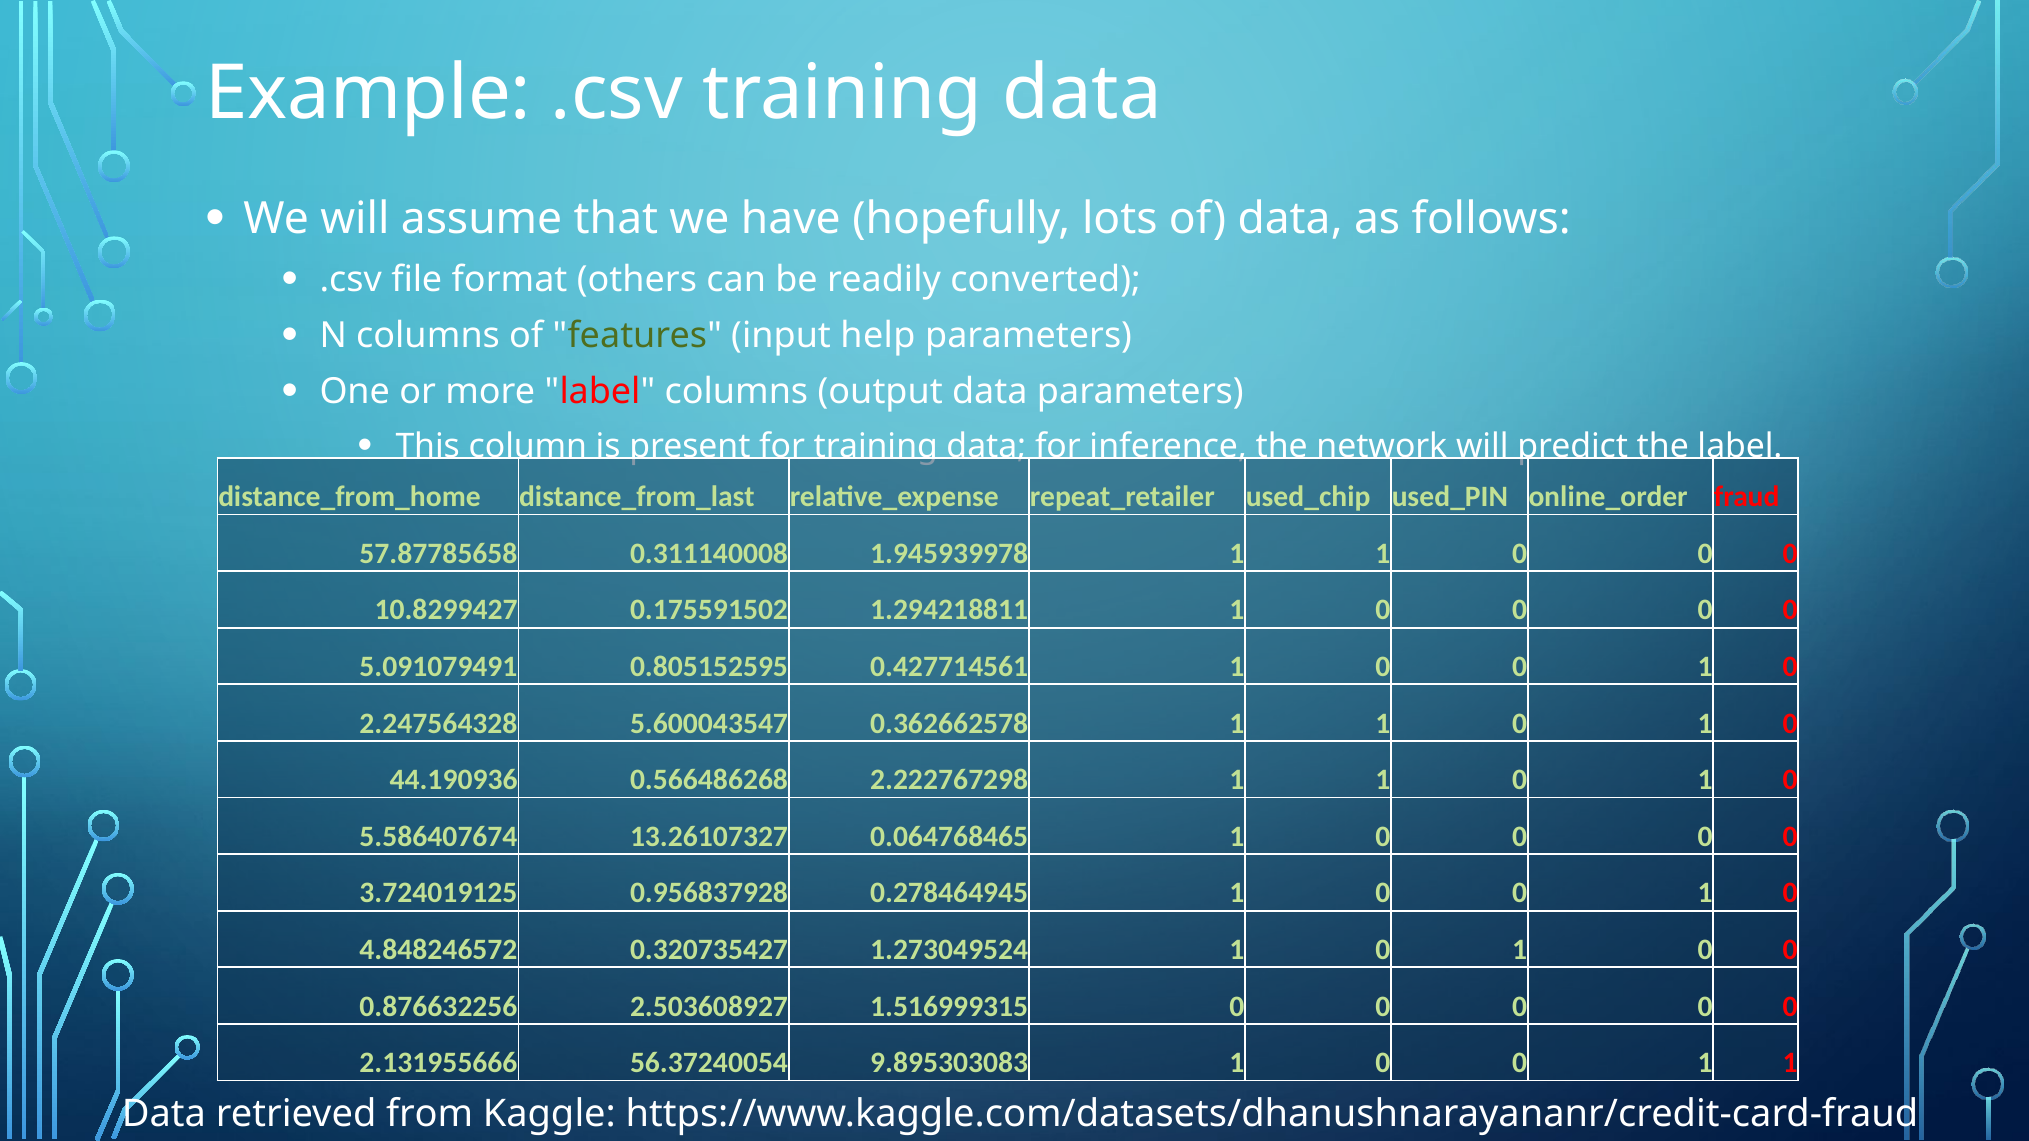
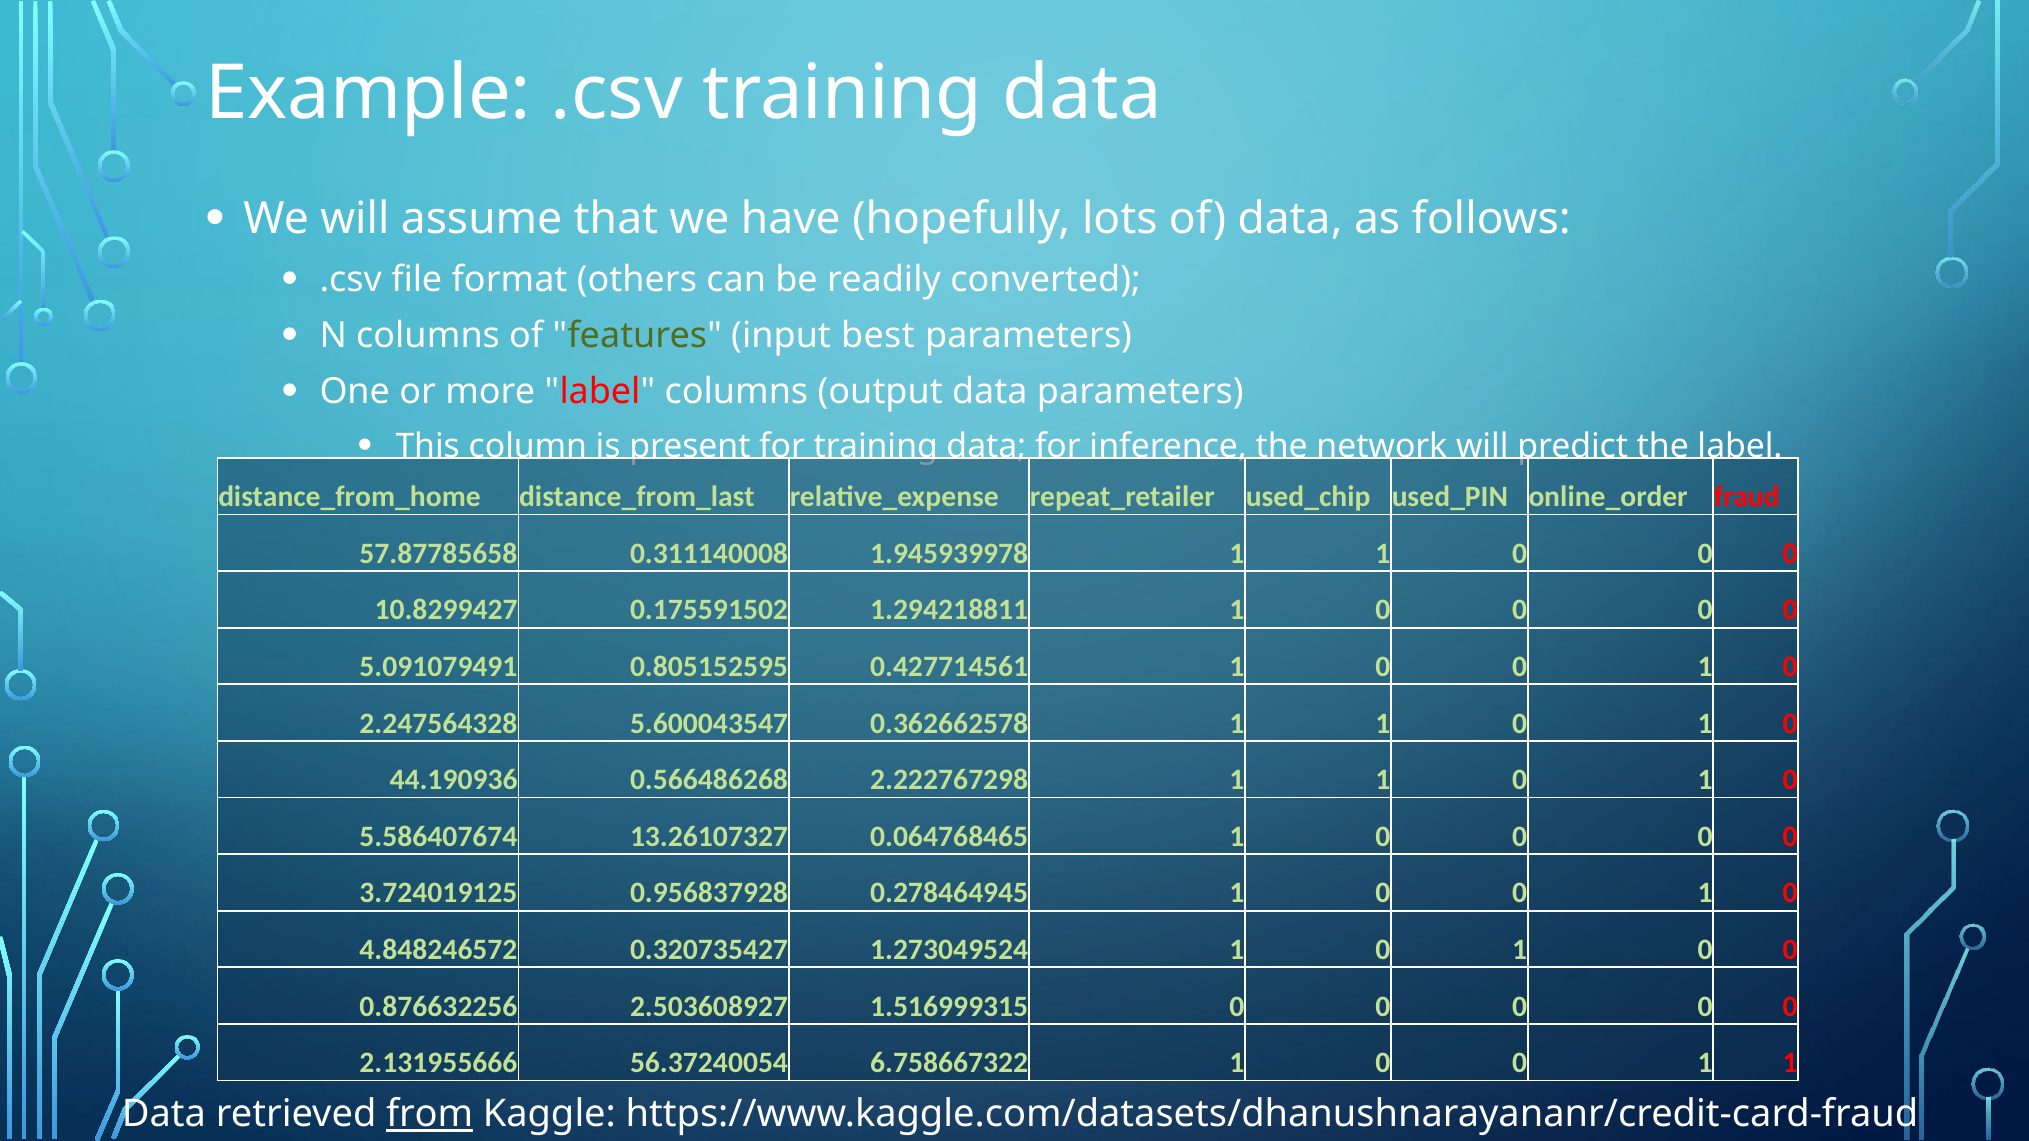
help: help -> best (878, 336)
9.895303083: 9.895303083 -> 6.758667322 (949, 1063)
from underline: none -> present (430, 1114)
